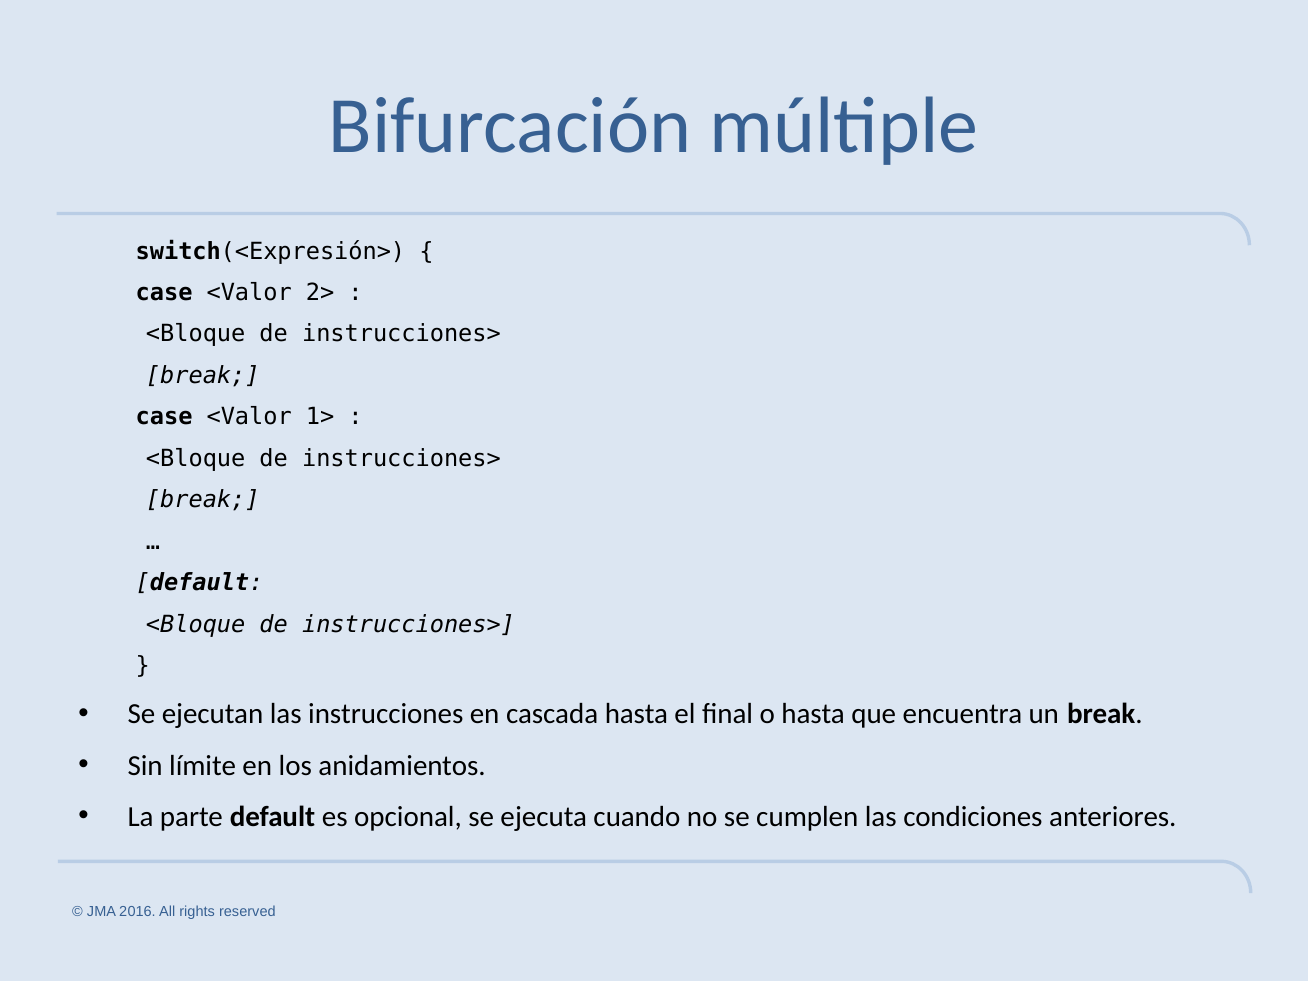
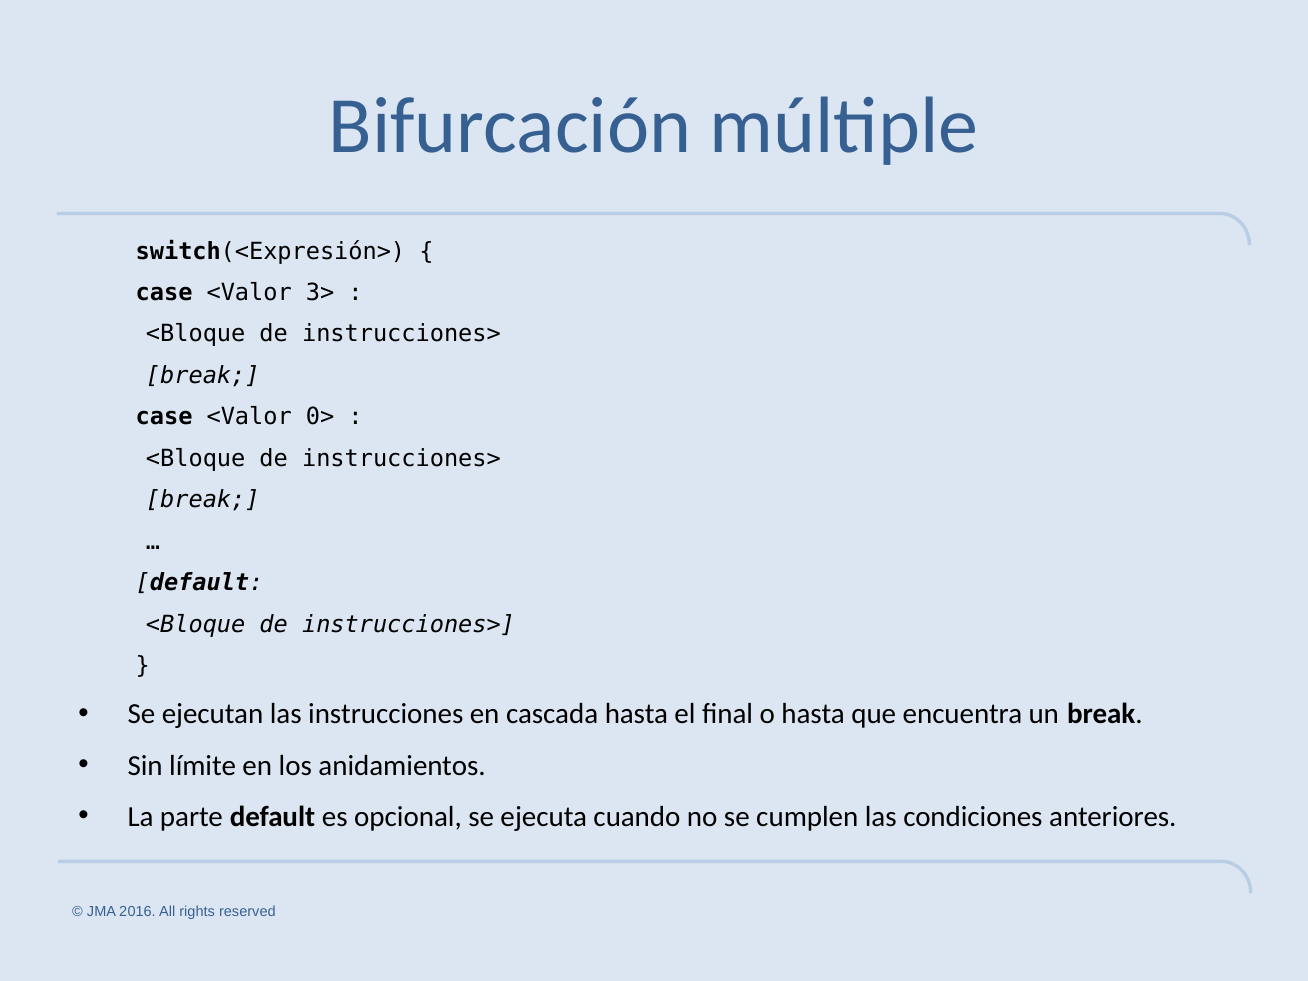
2>: 2> -> 3> (320, 293)
1>: 1> -> 0> (320, 417)
